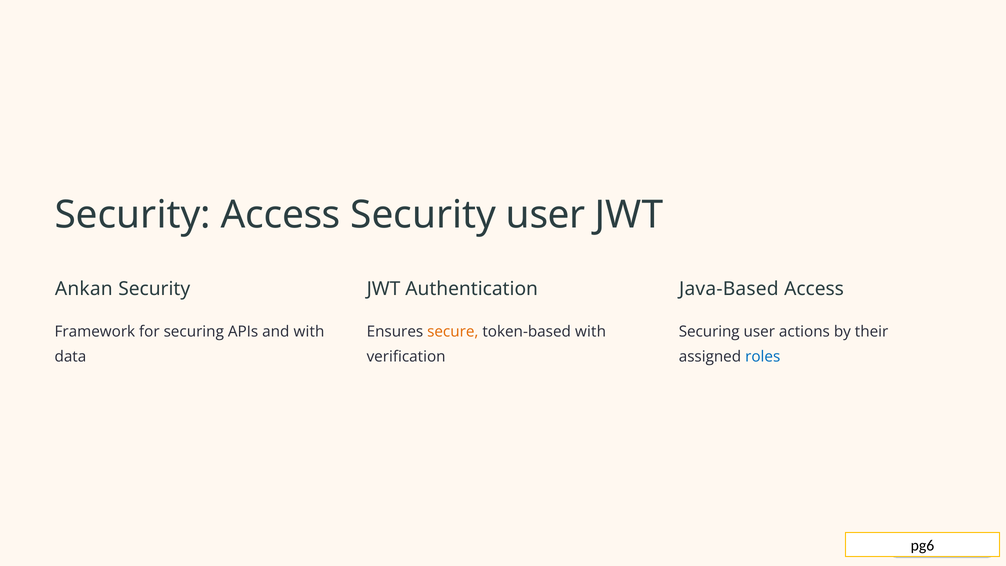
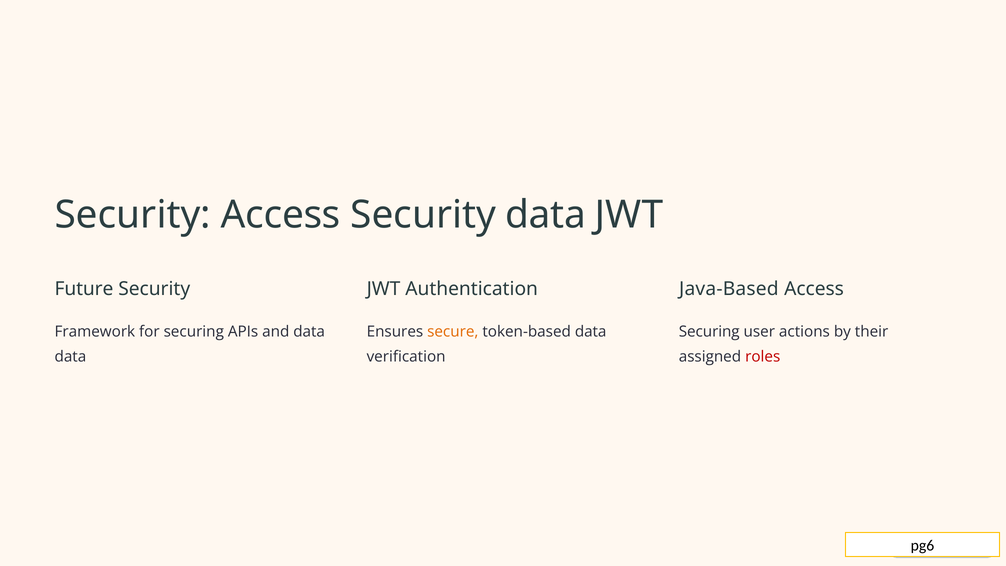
Security user: user -> data (546, 215)
Ankan: Ankan -> Future (84, 289)
and with: with -> data (309, 332)
token-based with: with -> data (591, 332)
roles colour: blue -> red (763, 356)
